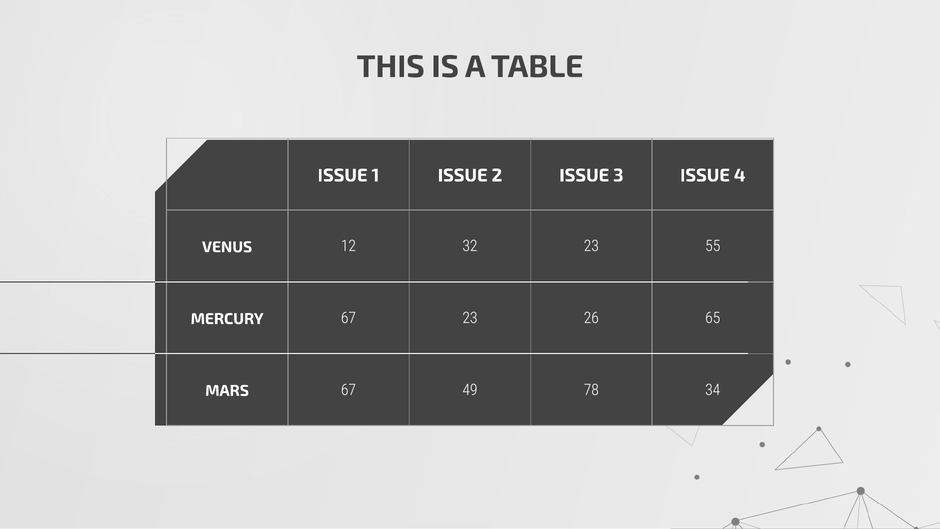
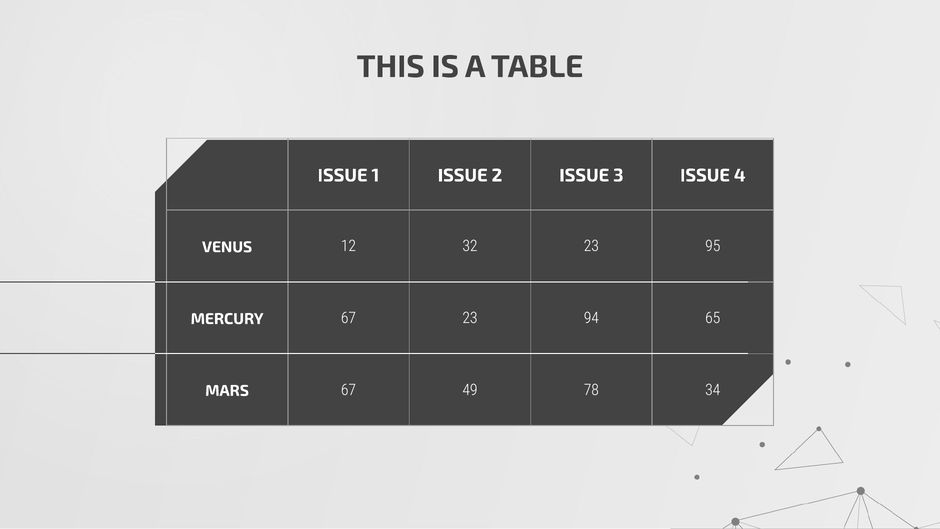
55: 55 -> 95 (713, 246)
26: 26 -> 94 (591, 318)
